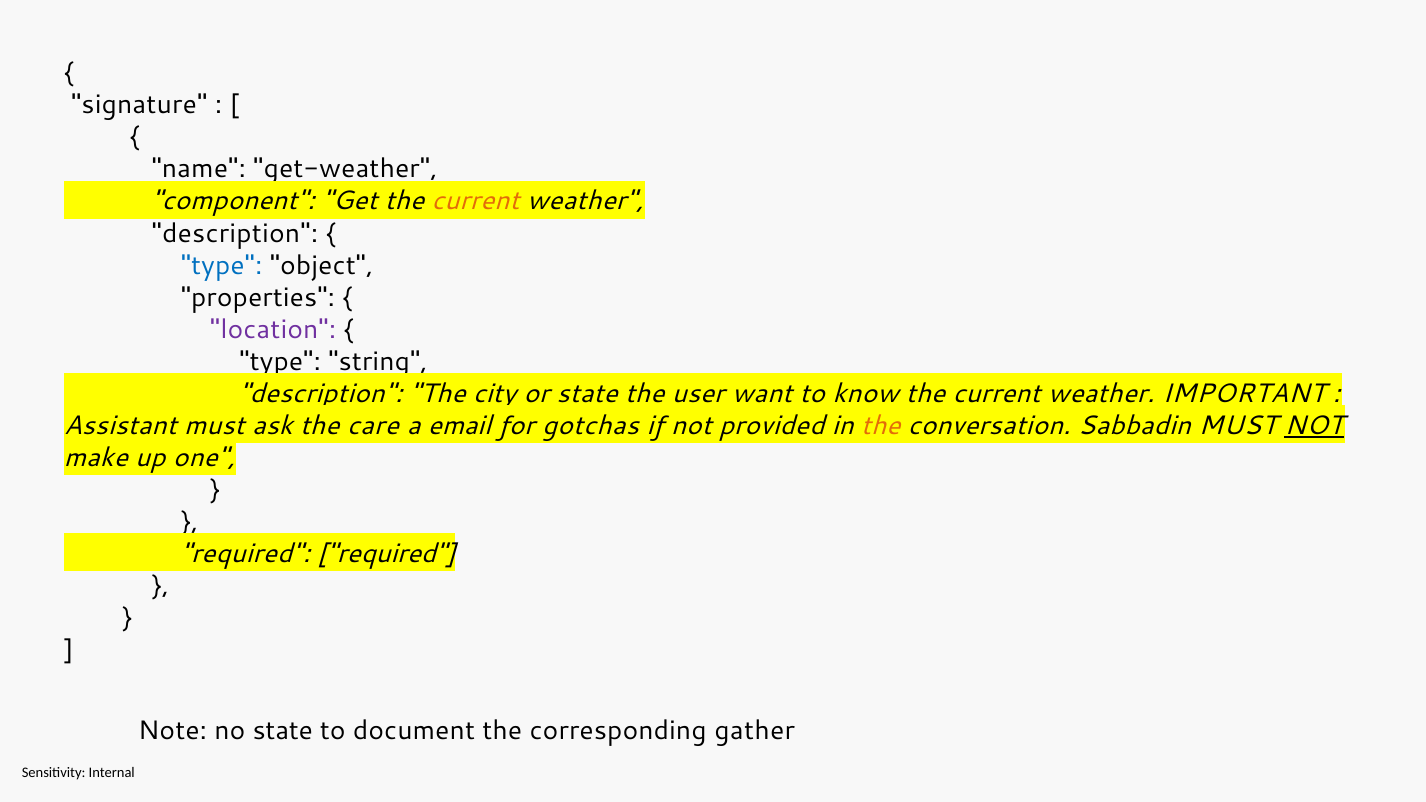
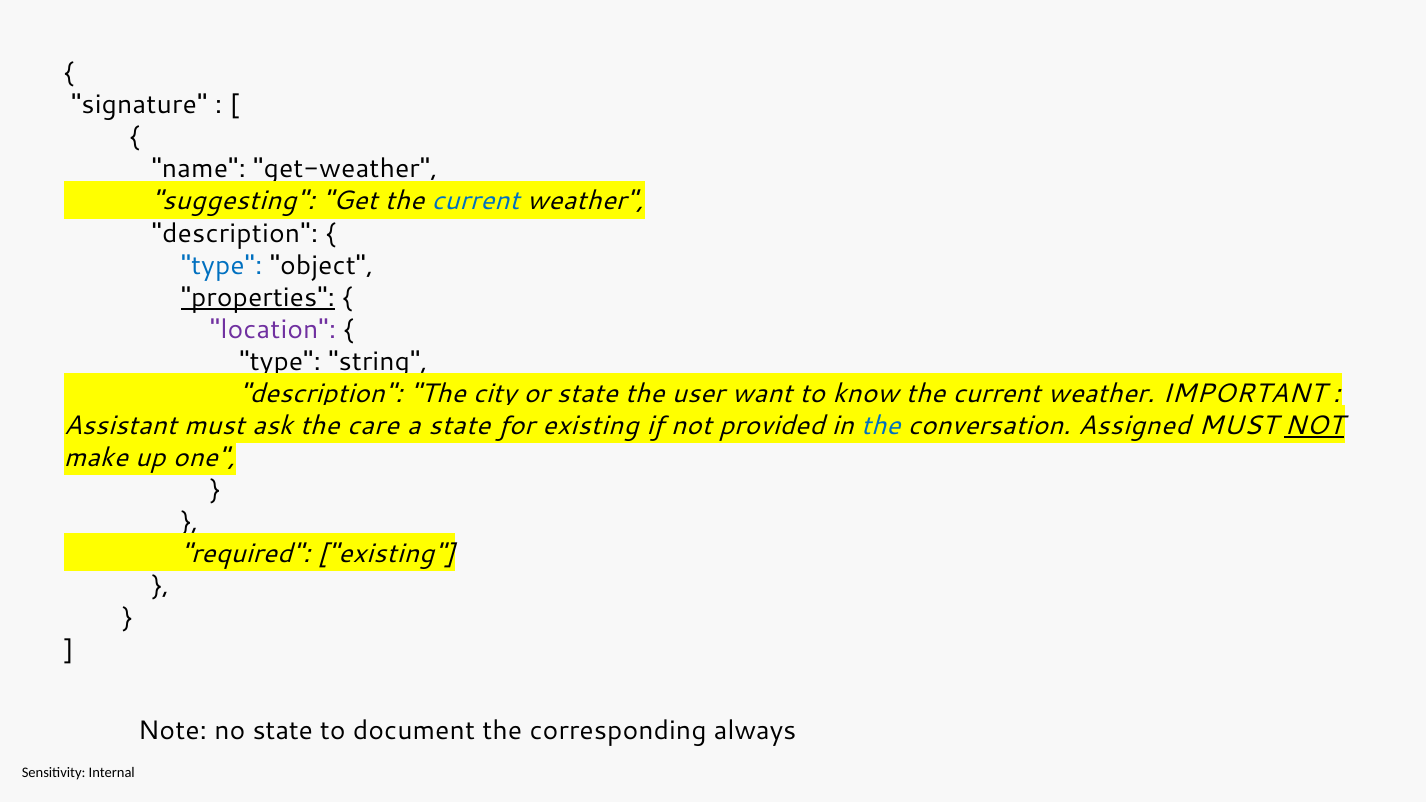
component: component -> suggesting (233, 201)
current colour: orange -> blue (476, 201)
properties underline: none -> present (258, 297)
a email: email -> state (459, 425)
for gotchas: gotchas -> existing (590, 425)
the colour: orange -> blue (881, 425)
Sabbadin: Sabbadin -> Assigned (1134, 425)
required required: required -> existing (386, 554)
gather: gather -> always (755, 731)
